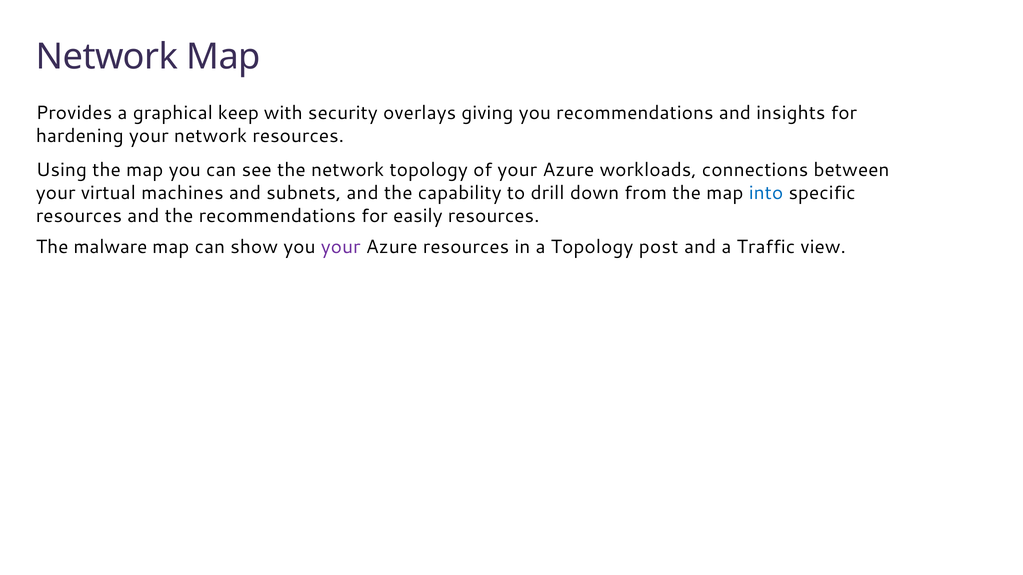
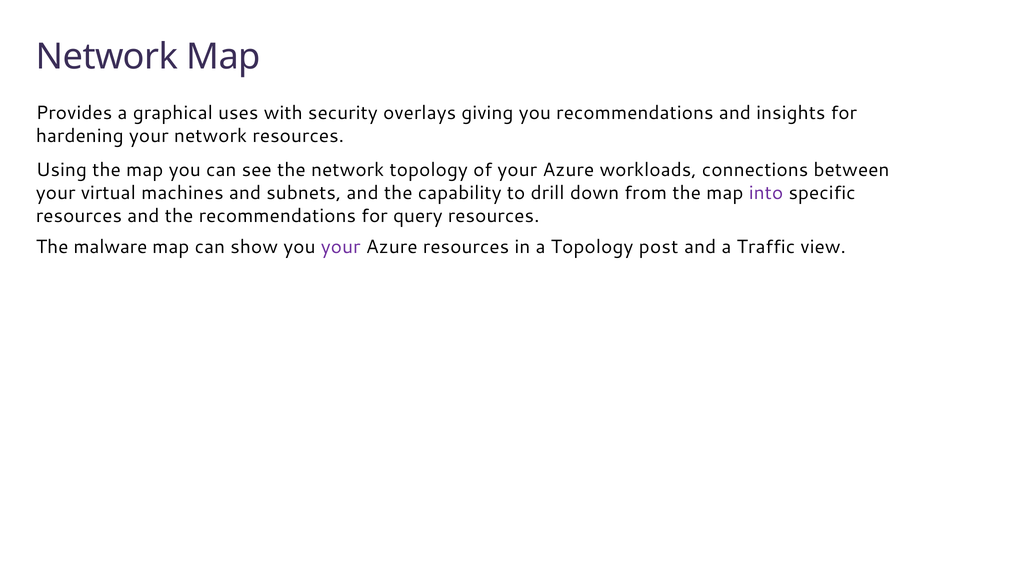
keep: keep -> uses (238, 113)
into colour: blue -> purple (766, 193)
easily: easily -> query (418, 216)
